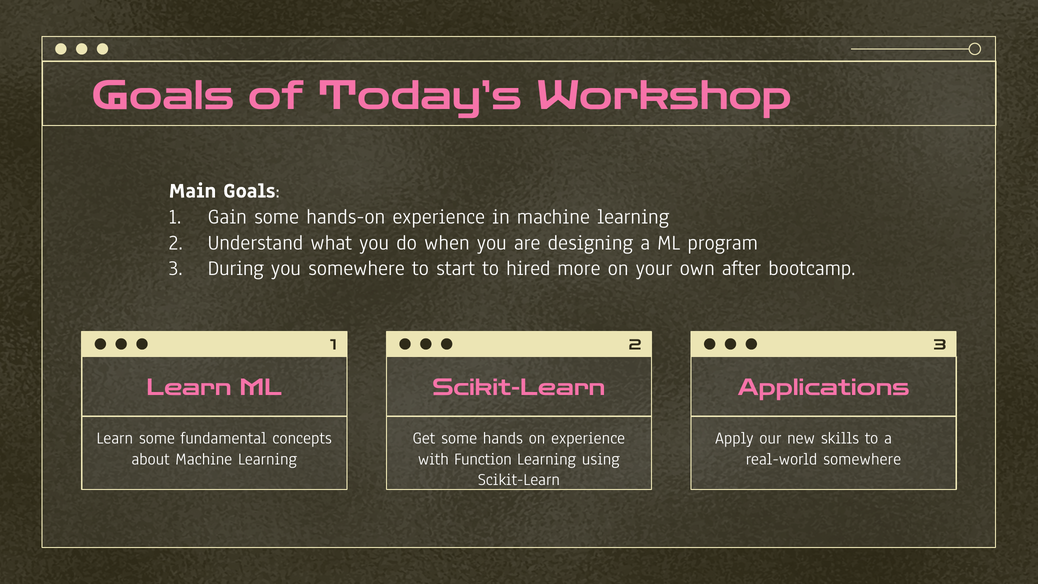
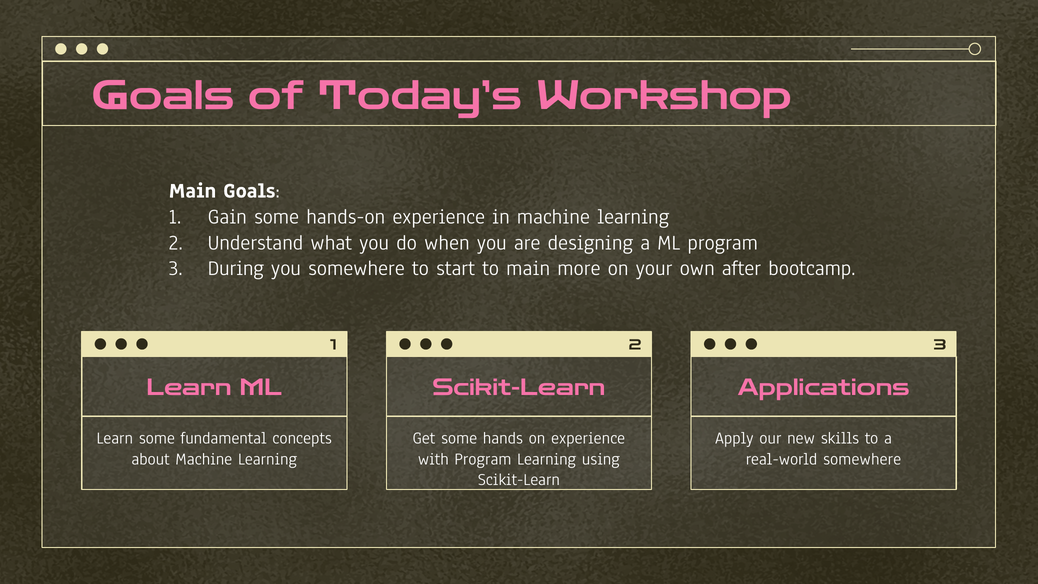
to hired: hired -> main (528, 268)
with Function: Function -> Program (483, 459)
